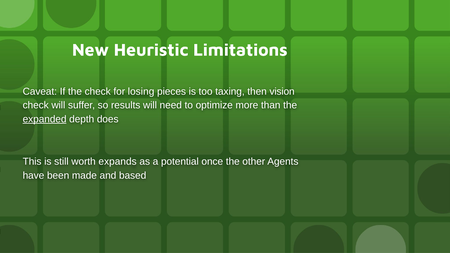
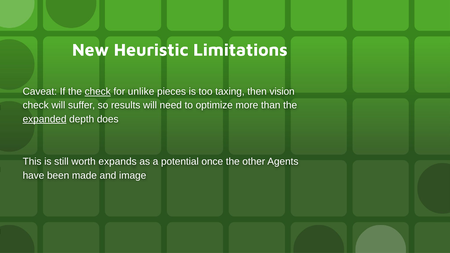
check underline: none -> present (98, 92)
losing: losing -> unlike (141, 92)
based: based -> image (133, 176)
